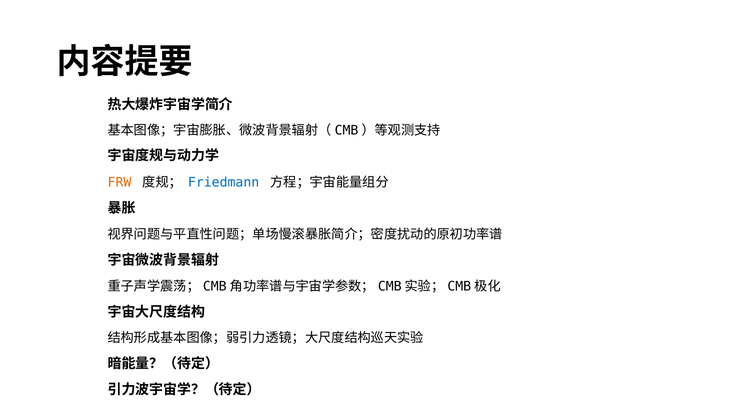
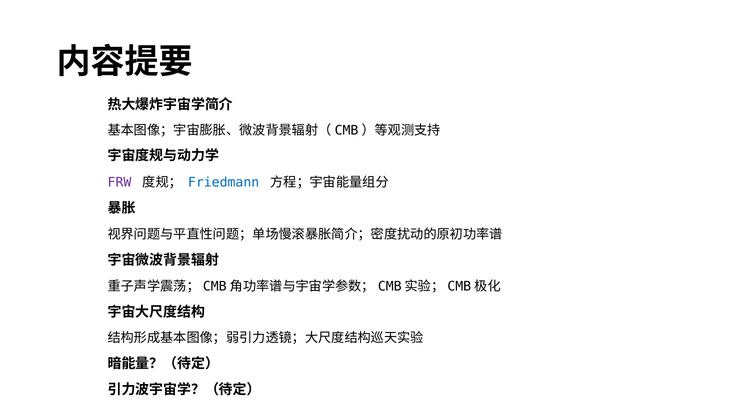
FRW colour: orange -> purple (119, 182)
